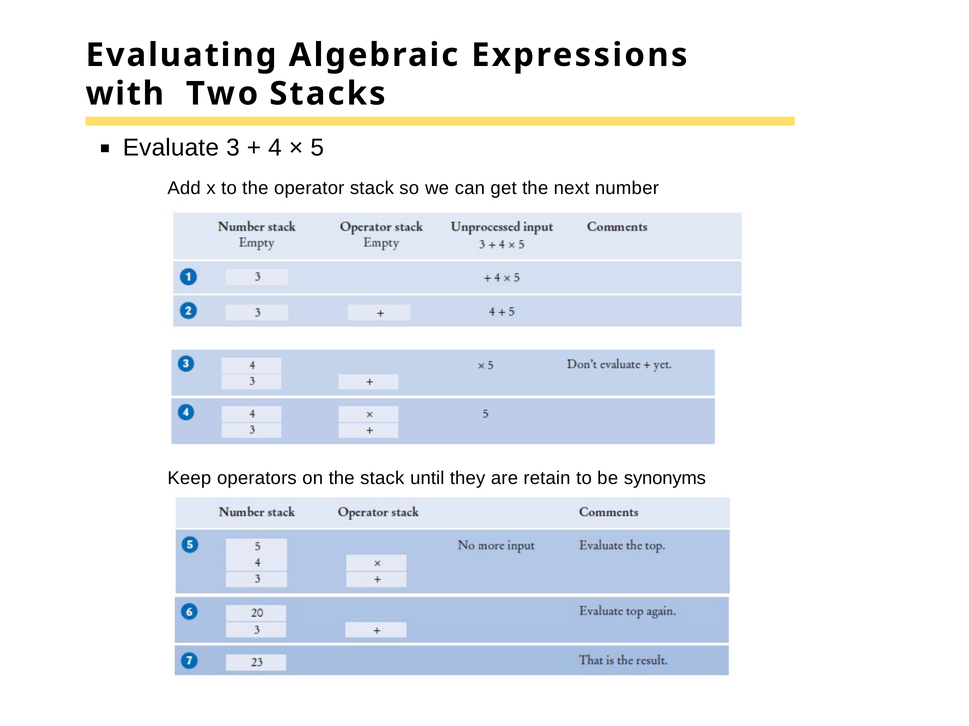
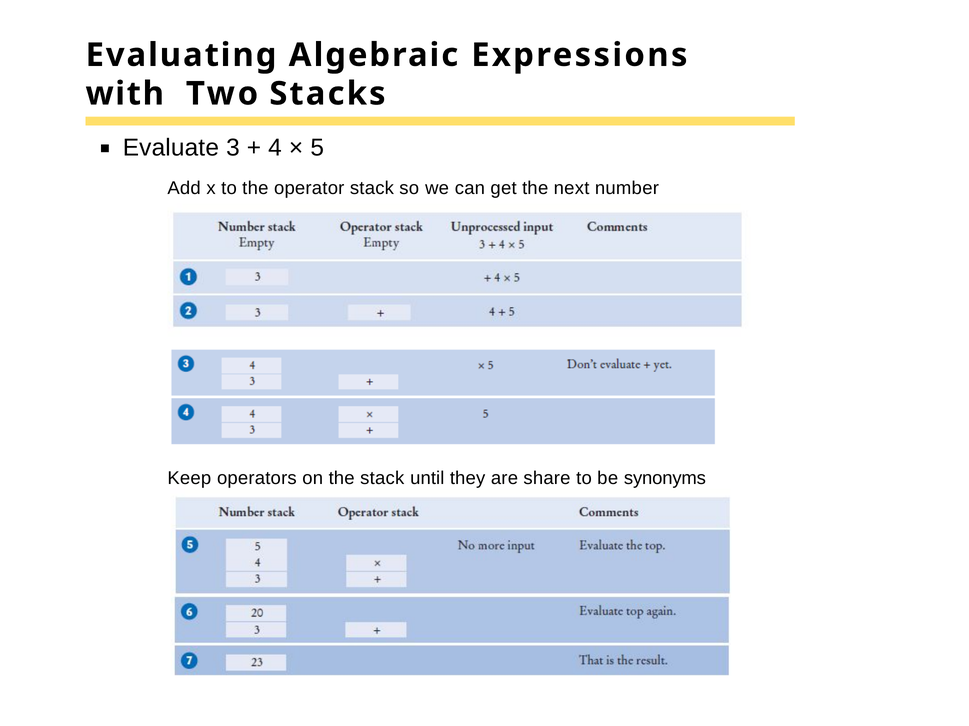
retain: retain -> share (547, 479)
